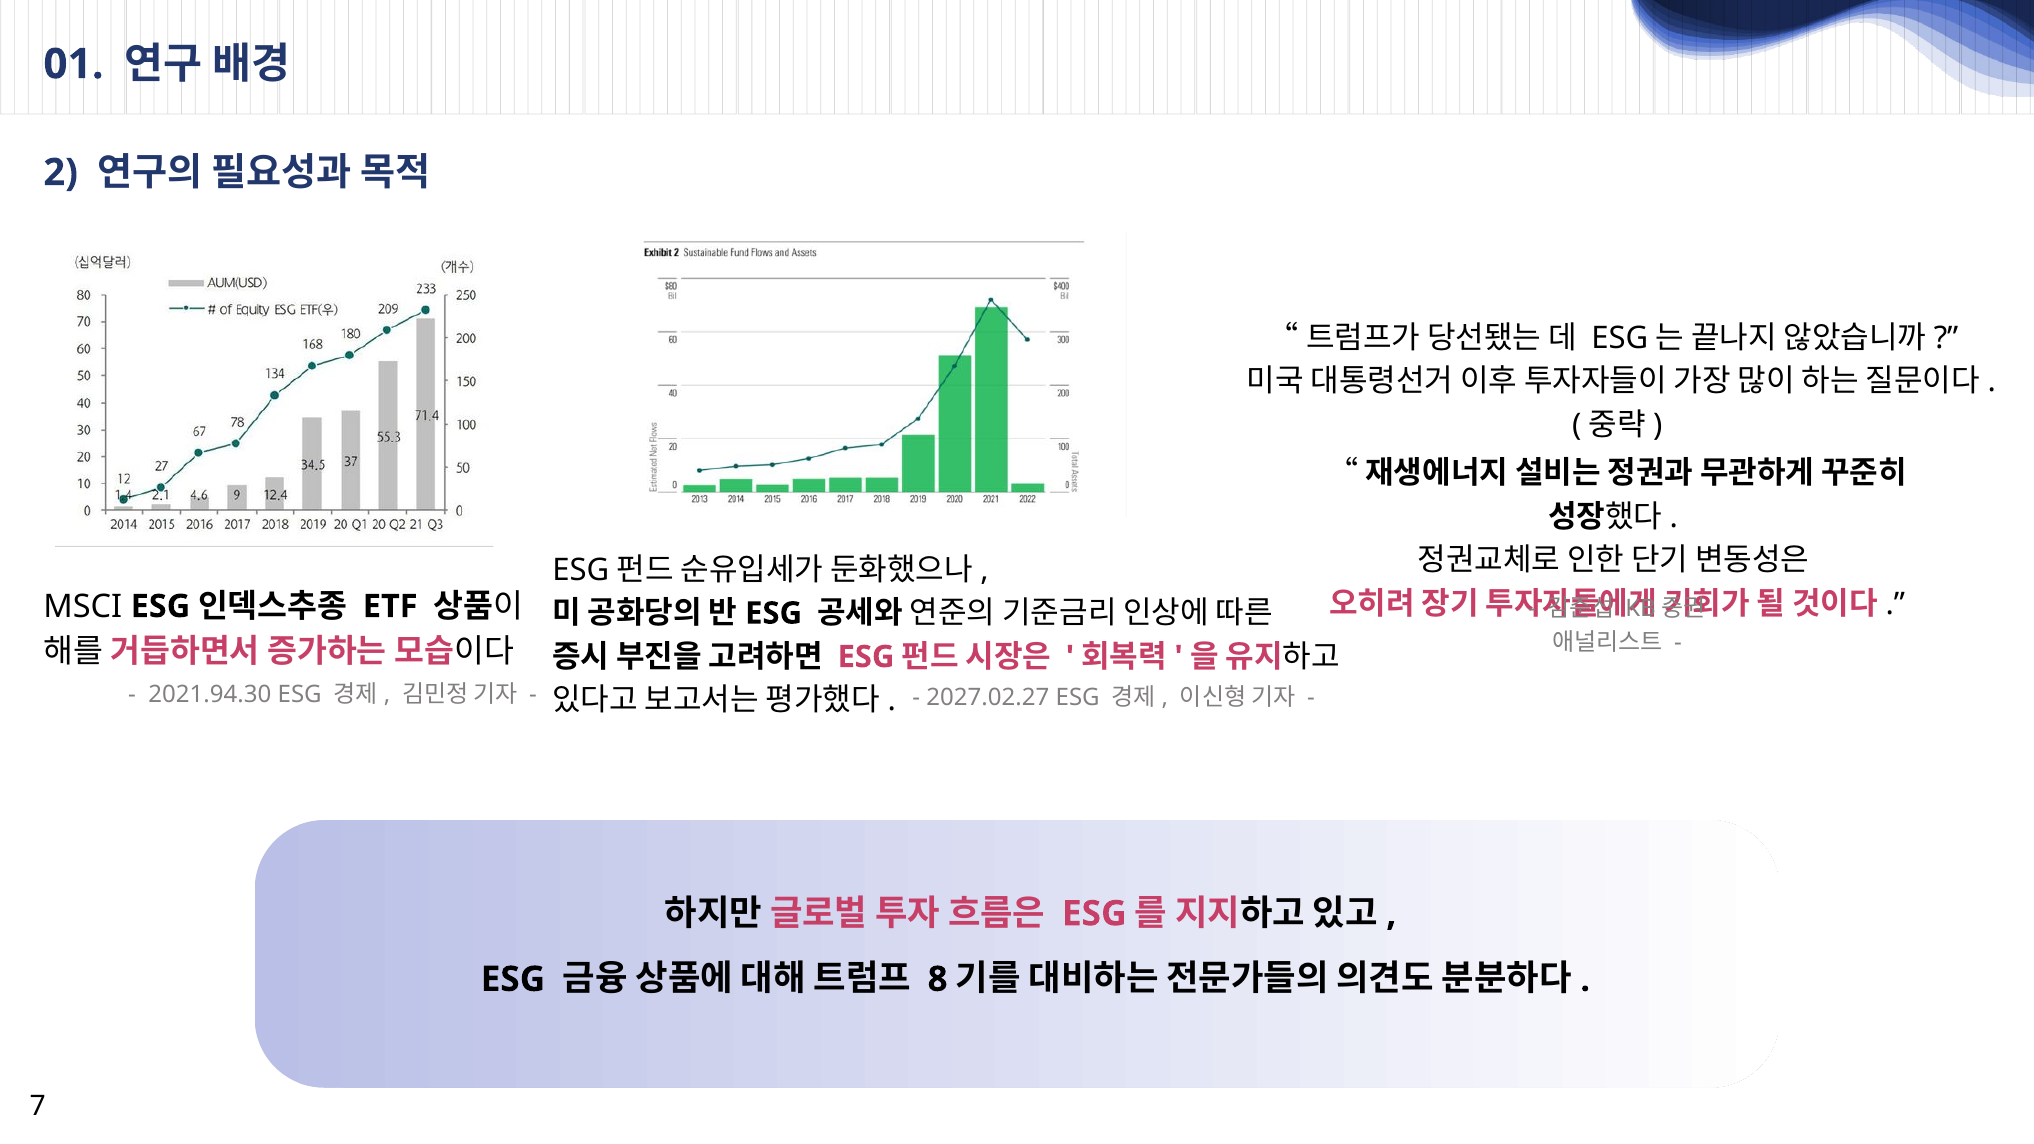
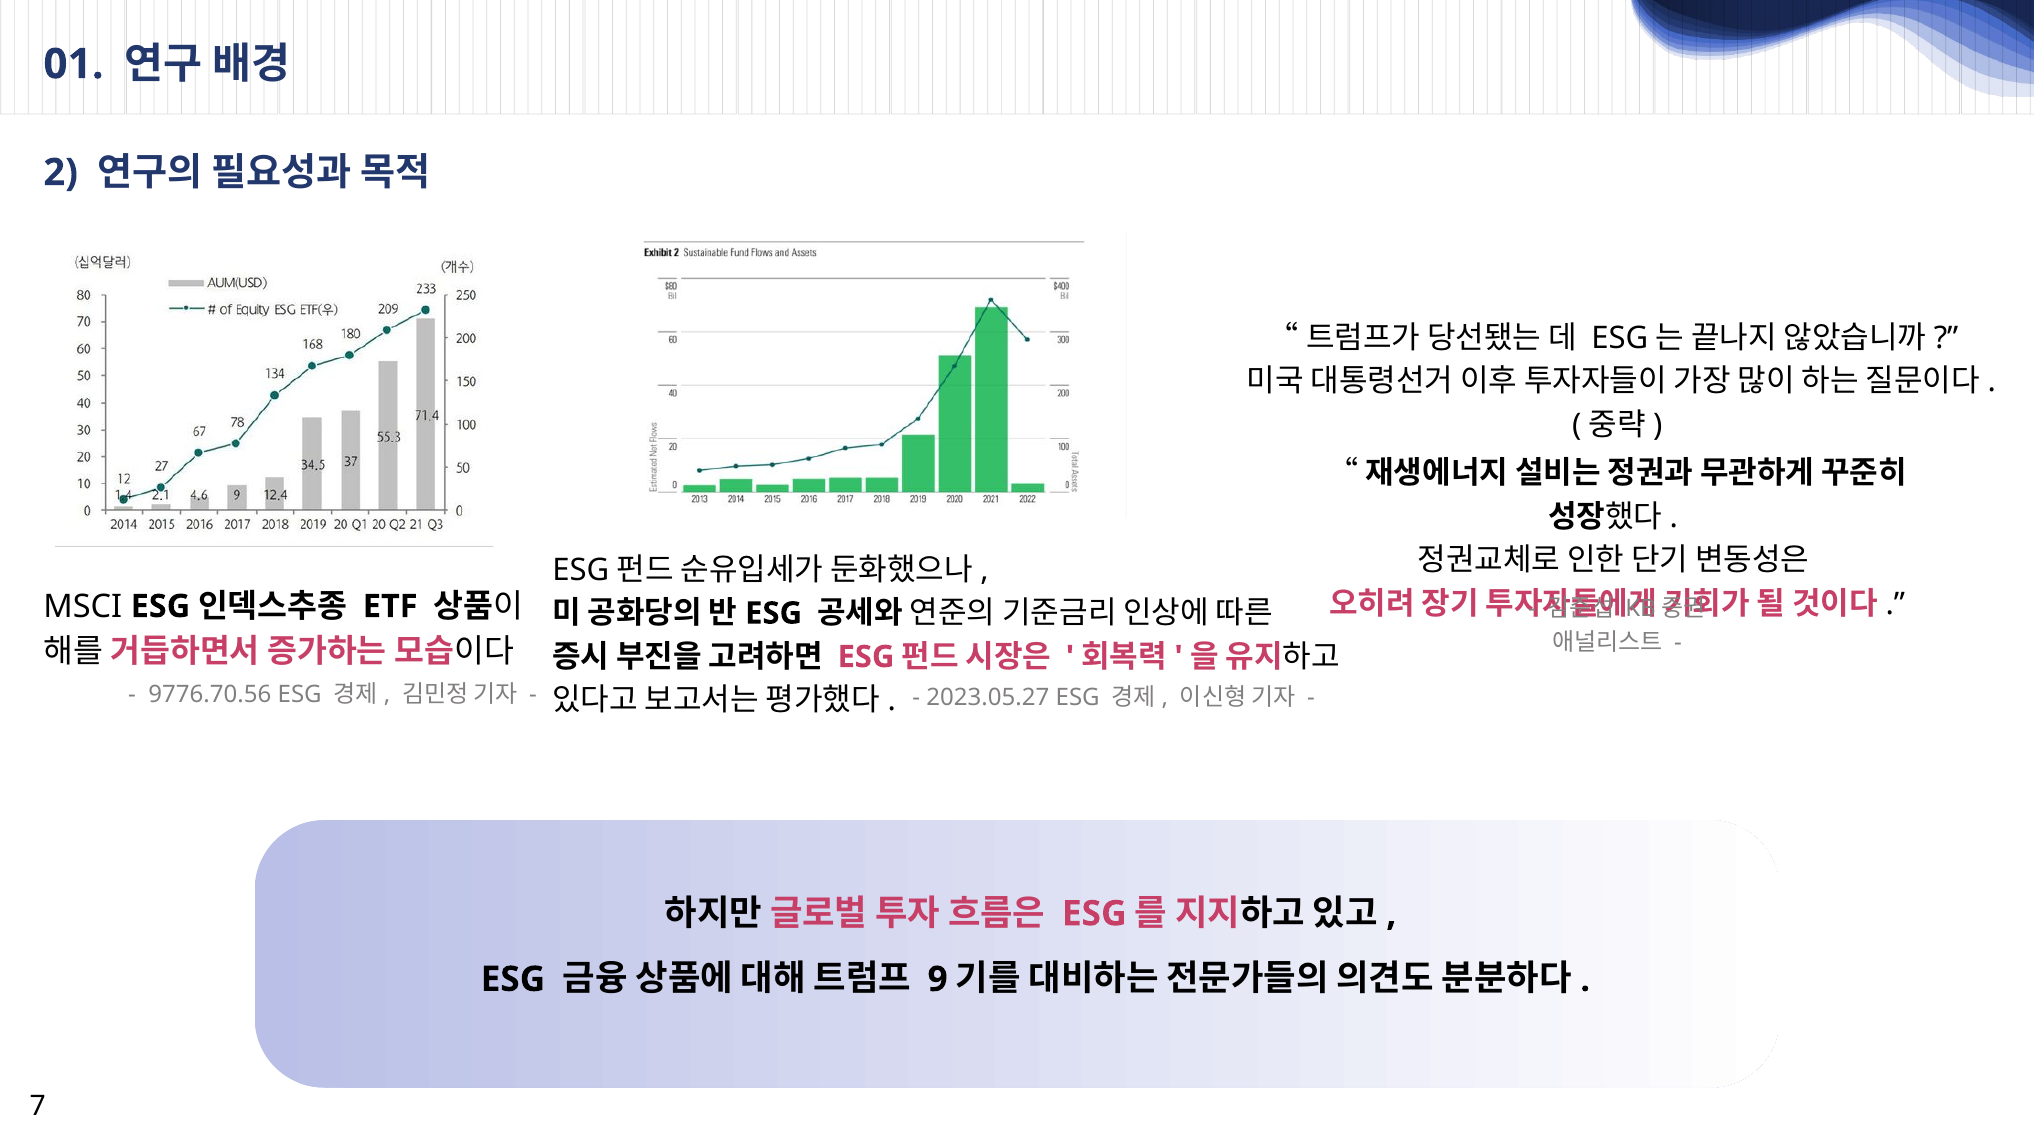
2021.94.30: 2021.94.30 -> 9776.70.56 (210, 694)
2027.02.27: 2027.02.27 -> 2023.05.27 (988, 698)
8: 8 -> 9 (938, 979)
